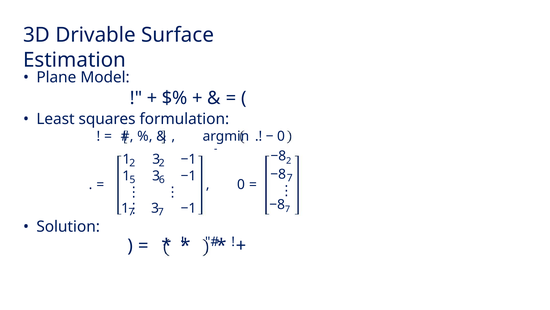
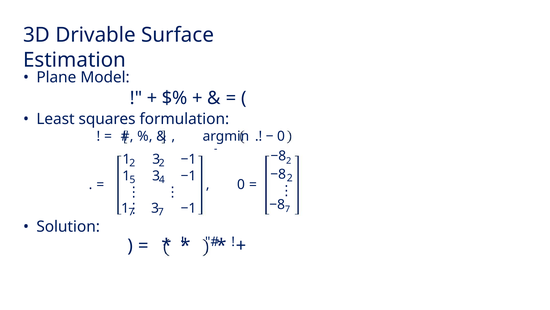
7: 7 -> 2 (290, 178)
6: 6 -> 4 (162, 180)
